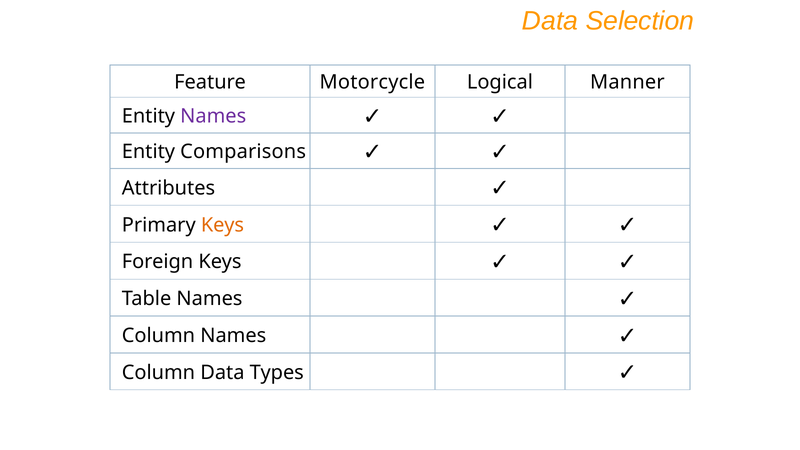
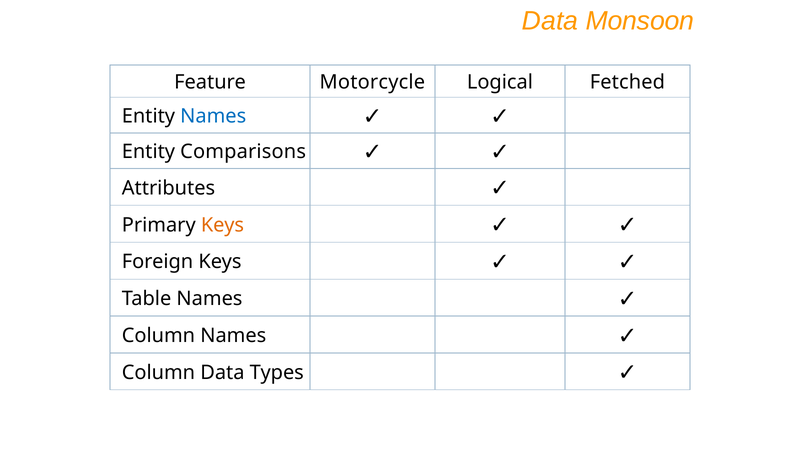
Selection: Selection -> Monsoon (640, 21)
Manner: Manner -> Fetched (627, 82)
Names colour: purple -> blue (213, 116)
